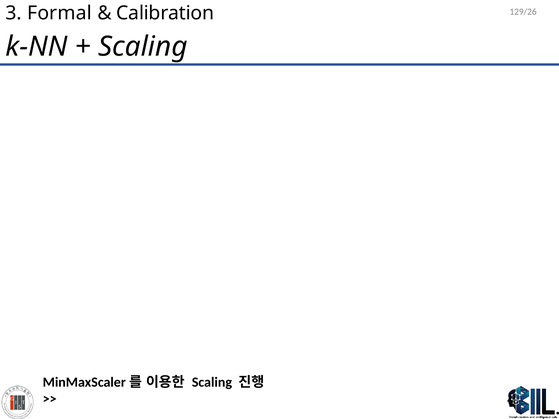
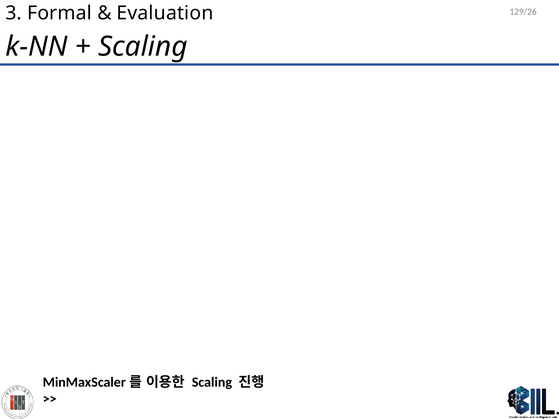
Calibration: Calibration -> Evaluation (165, 13)
